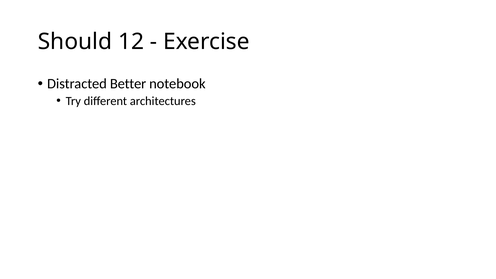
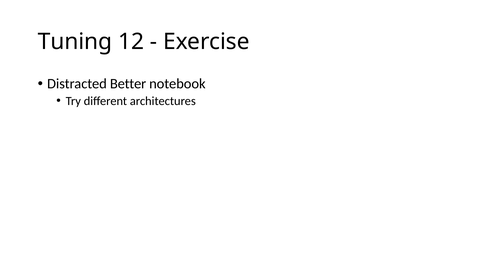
Should: Should -> Tuning (75, 42)
